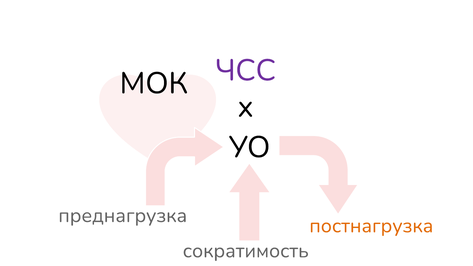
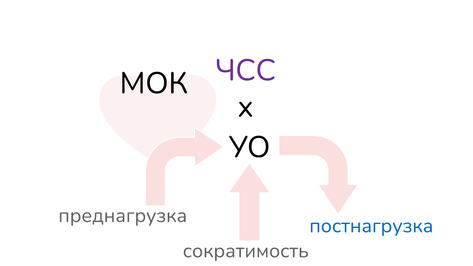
постнагрузка colour: orange -> blue (371, 226)
